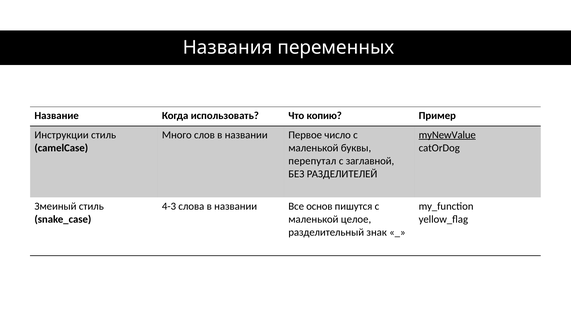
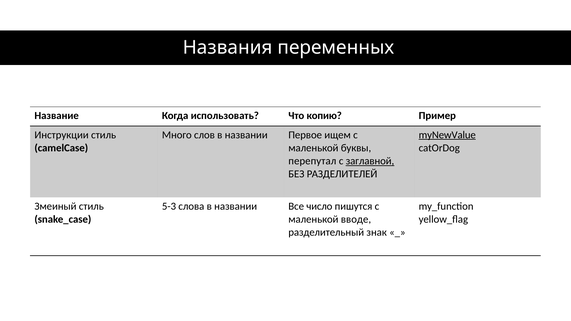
число: число -> ищем (338, 135)
заглавной underline: none -> present (370, 161)
4-3: 4-3 -> 5-3 (169, 206)
основ: основ -> число (319, 206)
целое: целое -> вводе (356, 219)
